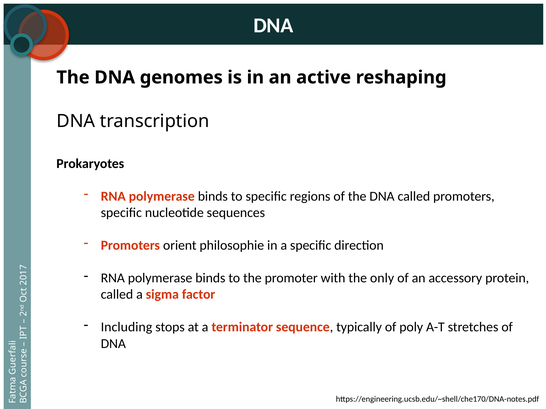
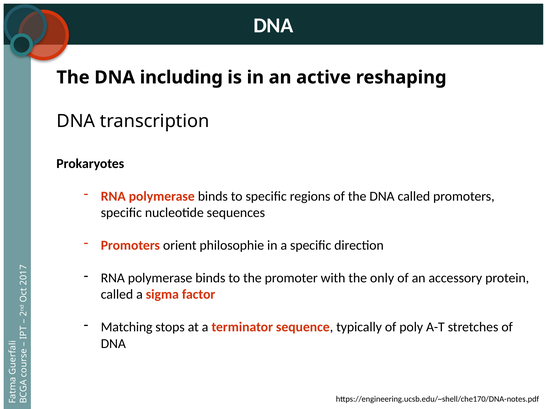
genomes: genomes -> including (181, 78)
Including: Including -> Matching (127, 328)
